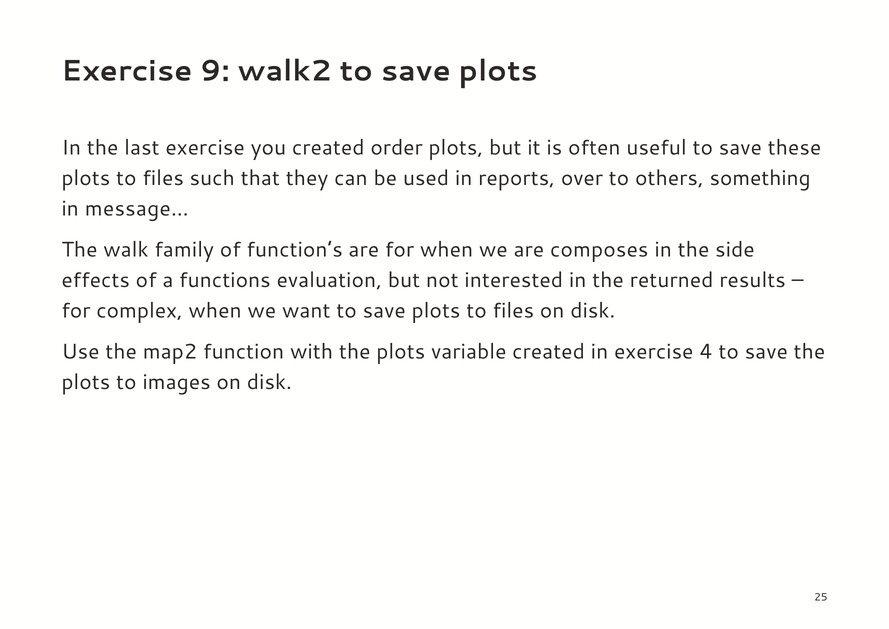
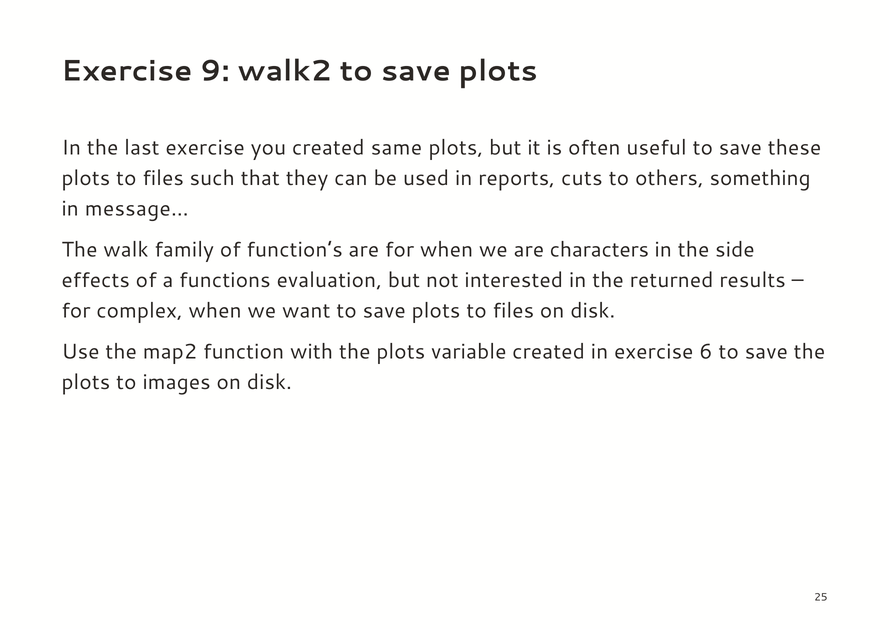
order: order -> same (396, 148)
over: over -> cuts (582, 178)
composes: composes -> characters (599, 250)
4: 4 -> 6 (706, 351)
